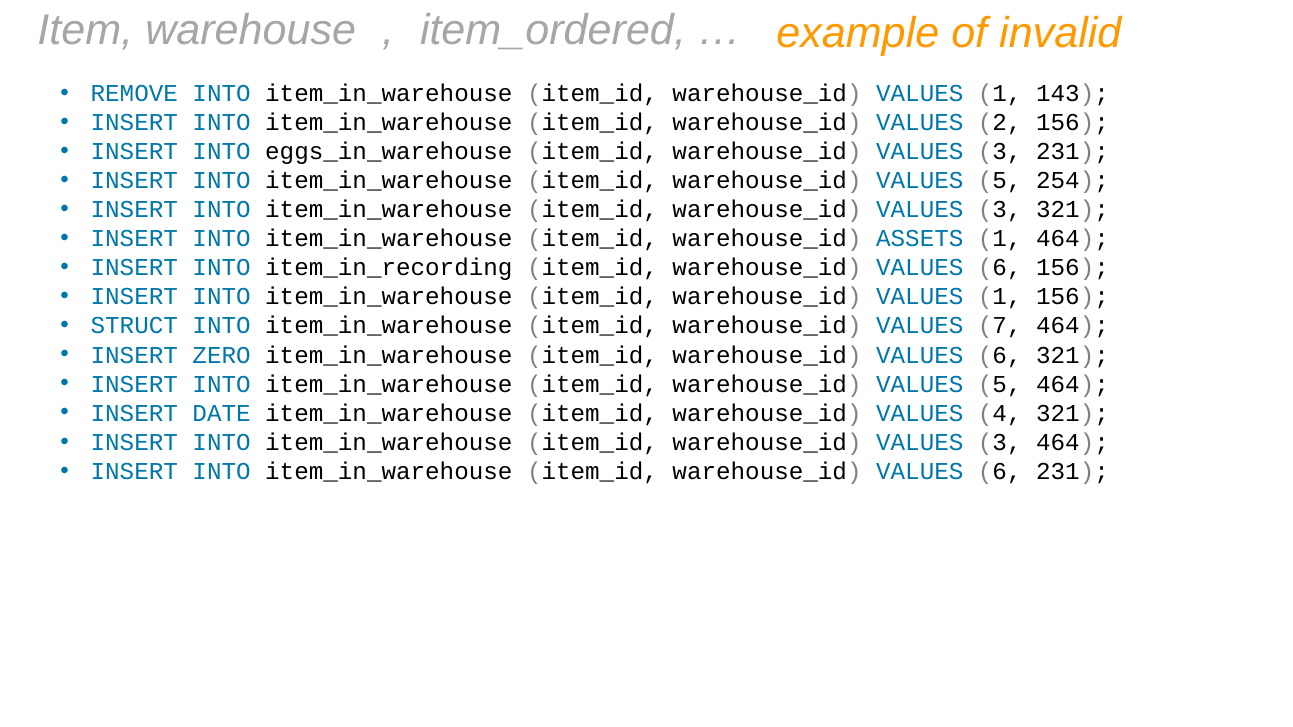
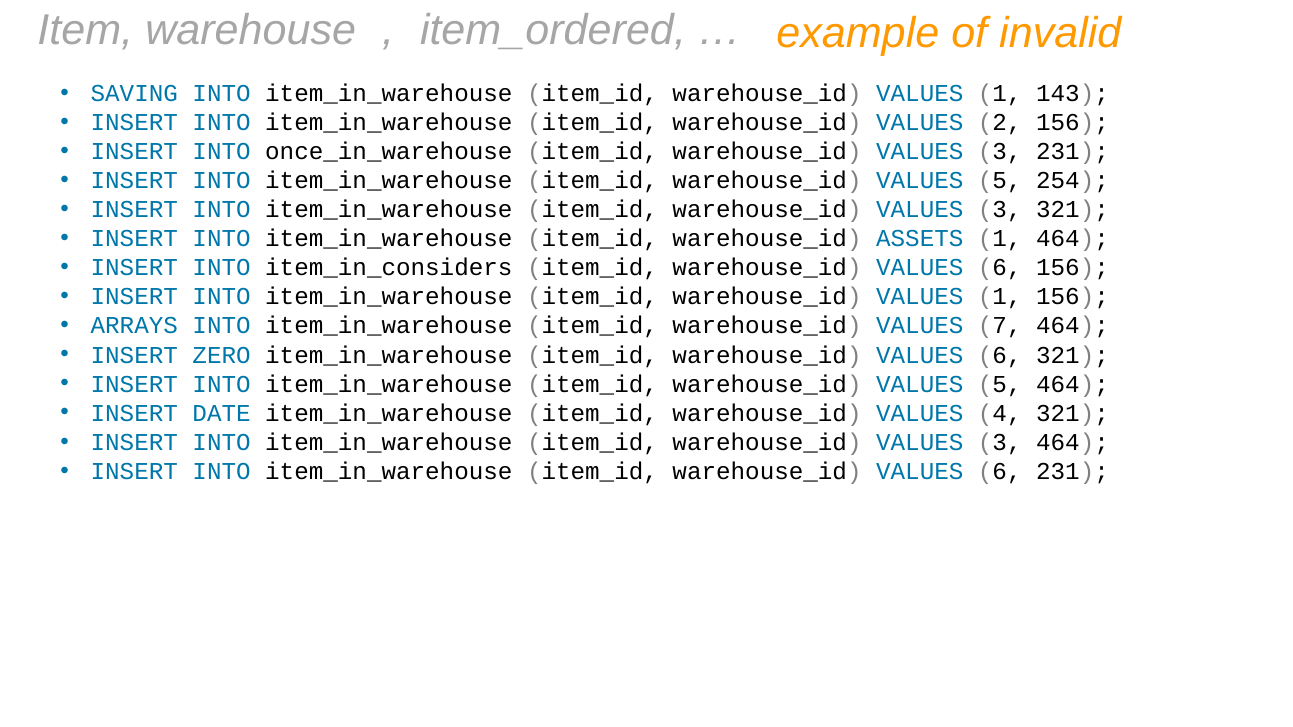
REMOVE: REMOVE -> SAVING (134, 93)
eggs_in_warehouse: eggs_in_warehouse -> once_in_warehouse (389, 152)
item_in_recording: item_in_recording -> item_in_considers (389, 268)
STRUCT: STRUCT -> ARRAYS (134, 326)
